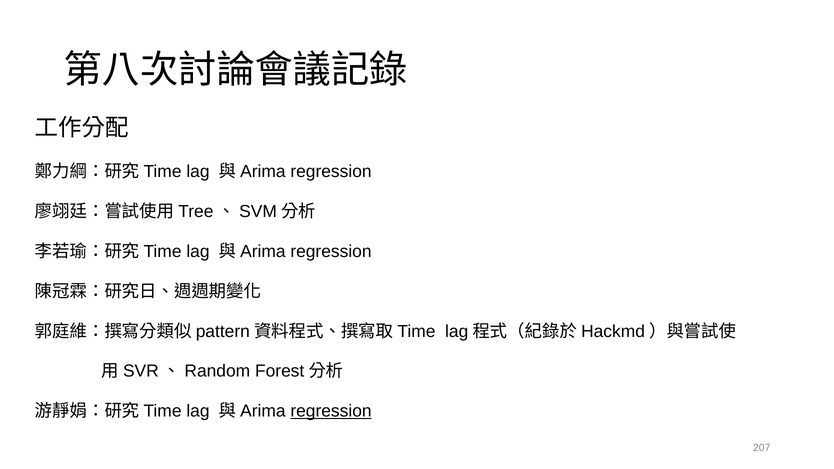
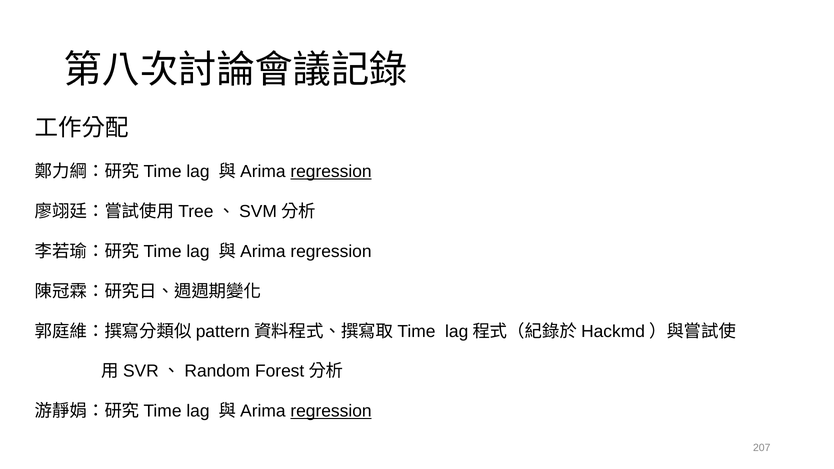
regression underline: none -> present (331, 171)
